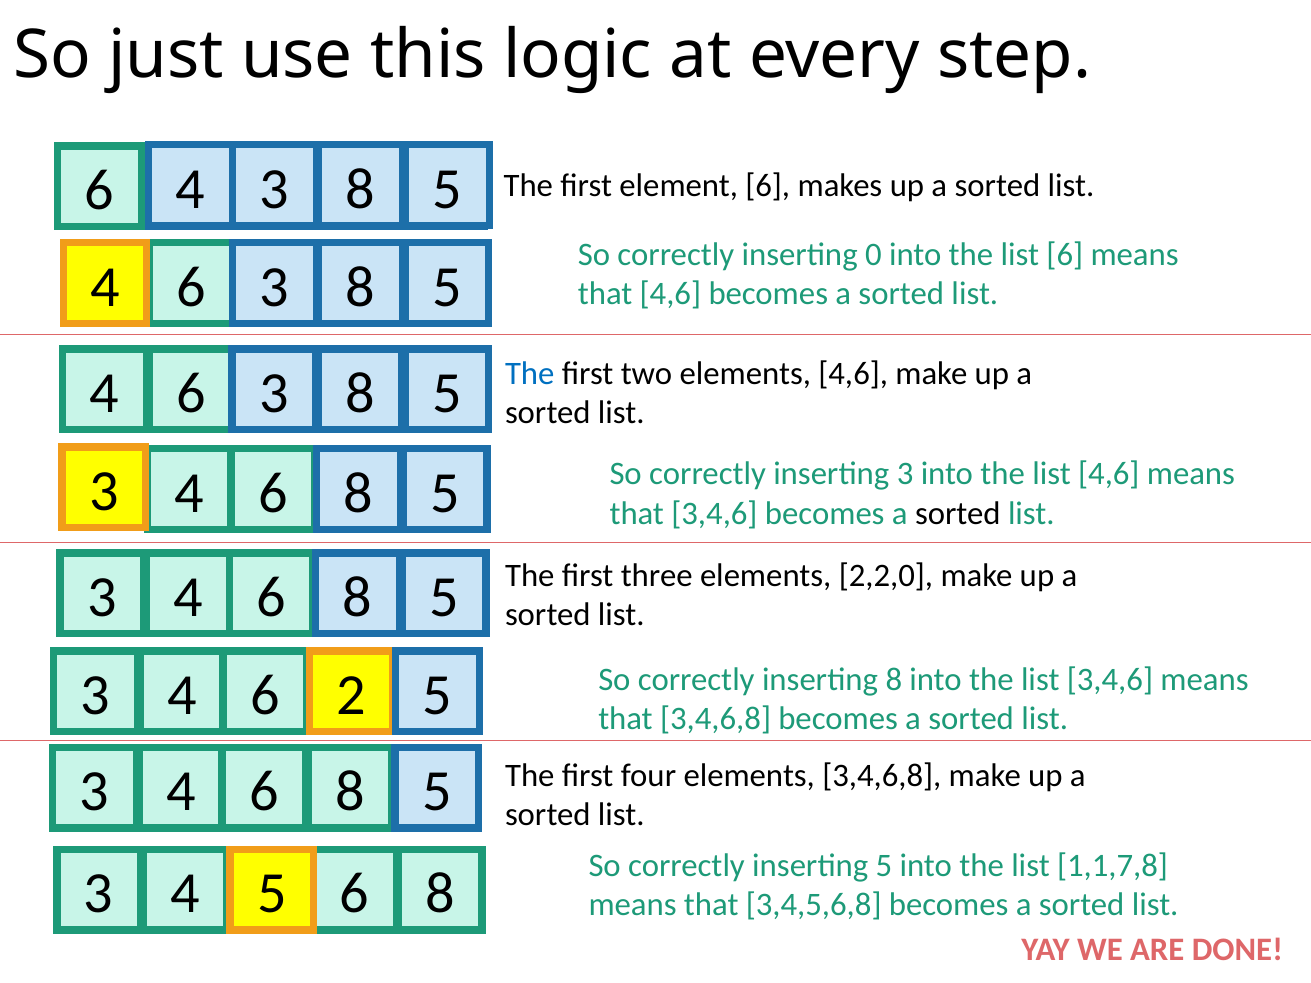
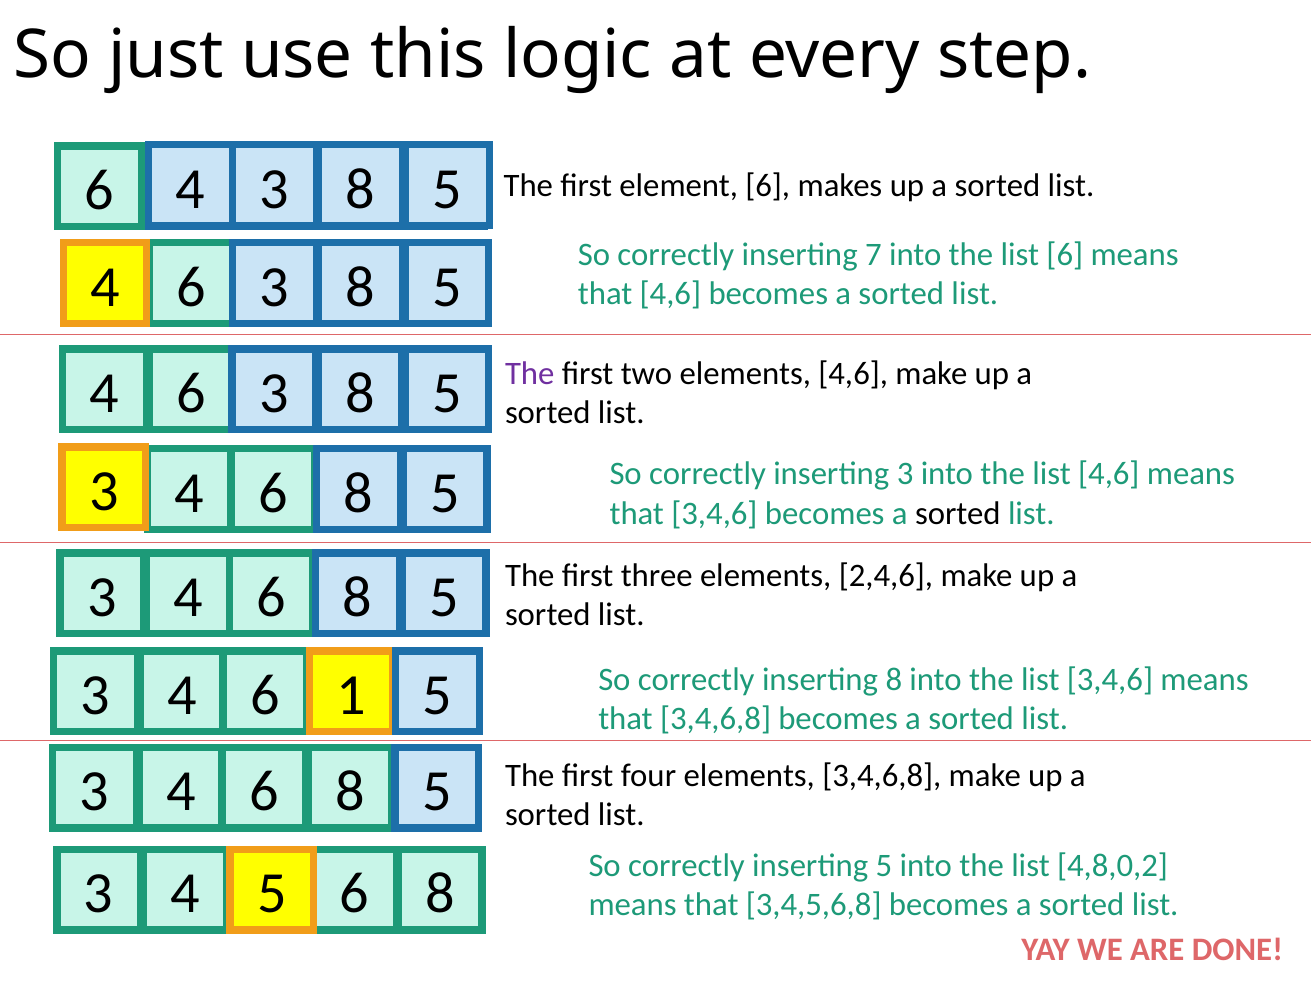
0: 0 -> 7 (873, 254)
The colour: blue -> purple (530, 373)
2,2,0: 2,2,0 -> 2,4,6 (886, 576)
2: 2 -> 1 (351, 696)
1,1,7,8: 1,1,7,8 -> 4,8,0,2 (1113, 866)
